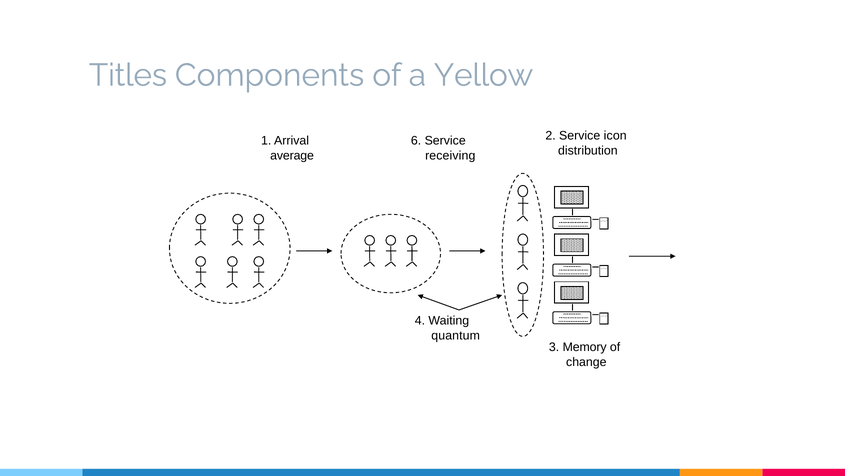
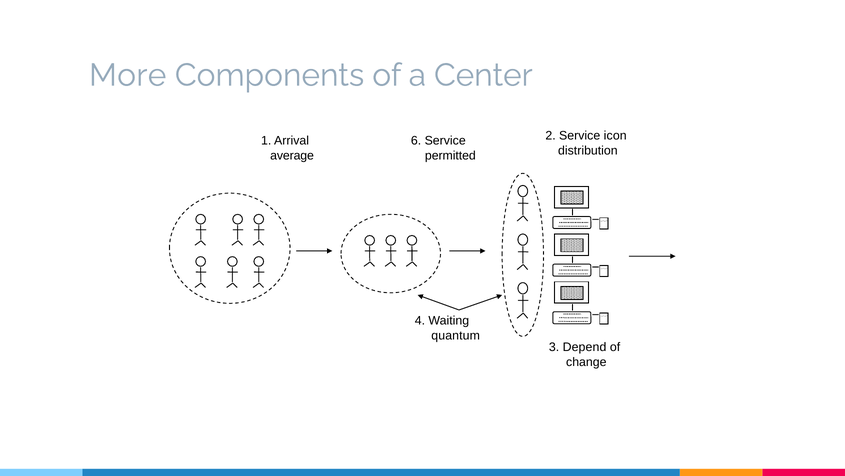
Titles: Titles -> More (128, 75)
Yellow: Yellow -> Center (483, 75)
receiving: receiving -> permitted (450, 156)
Memory: Memory -> Depend (585, 347)
